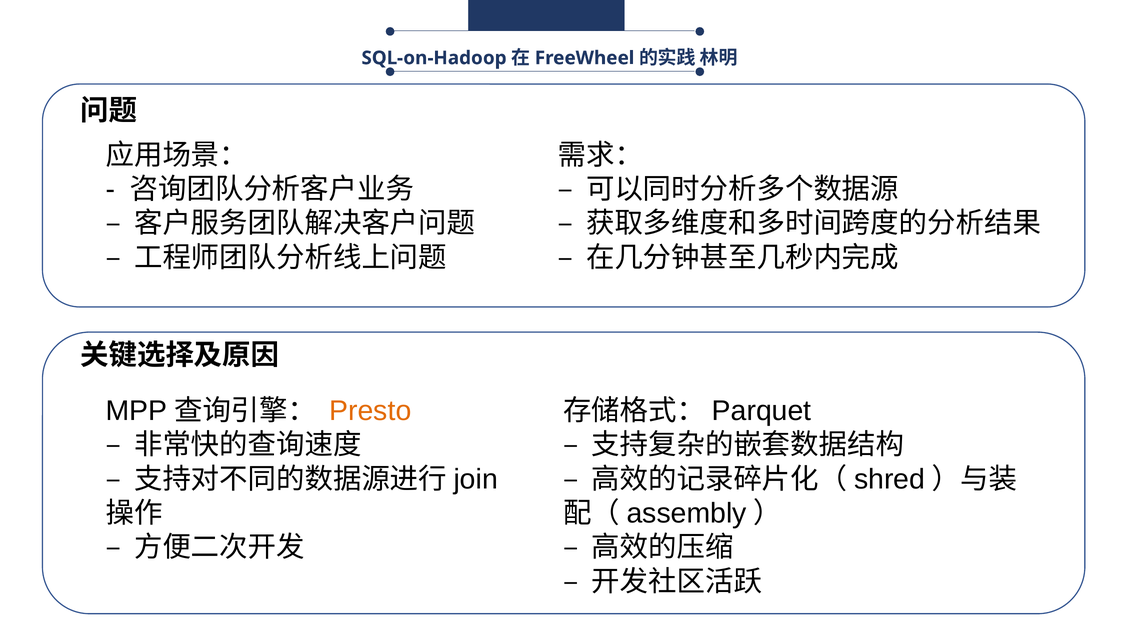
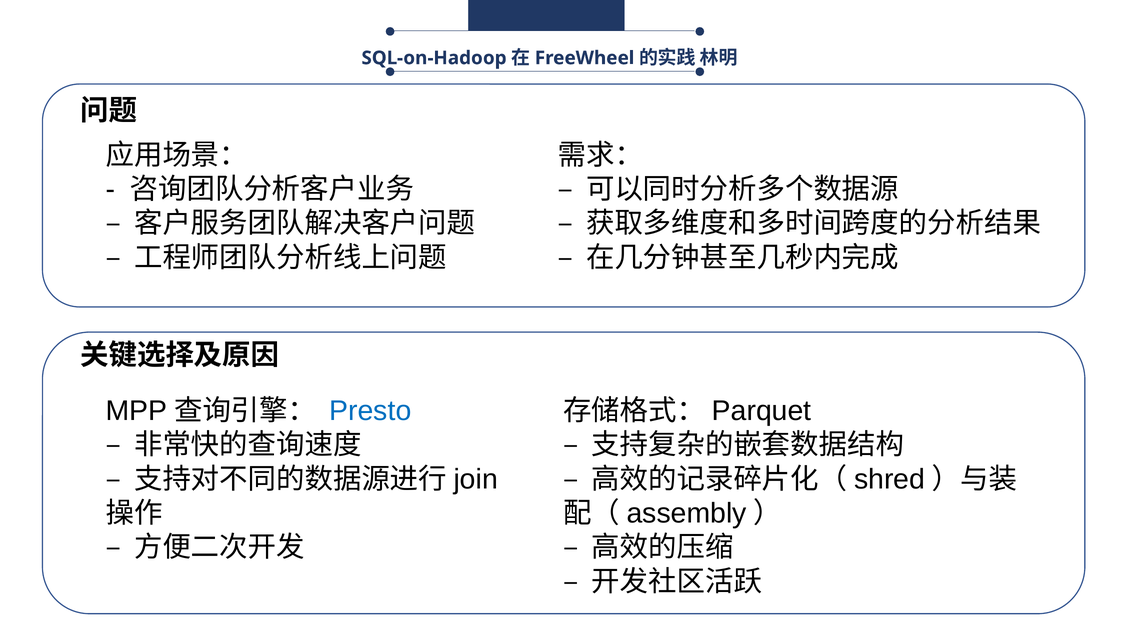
Presto colour: orange -> blue (370, 411)
